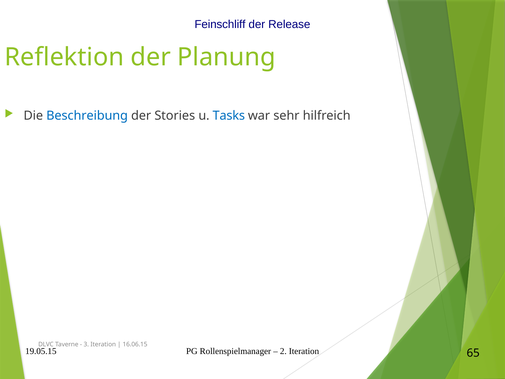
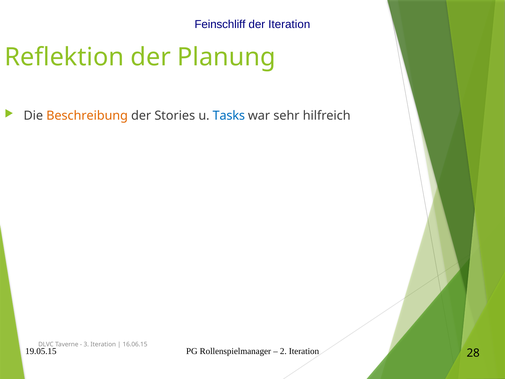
der Release: Release -> Iteration (289, 24)
Beschreibung colour: blue -> orange (87, 116)
65: 65 -> 28 (473, 353)
